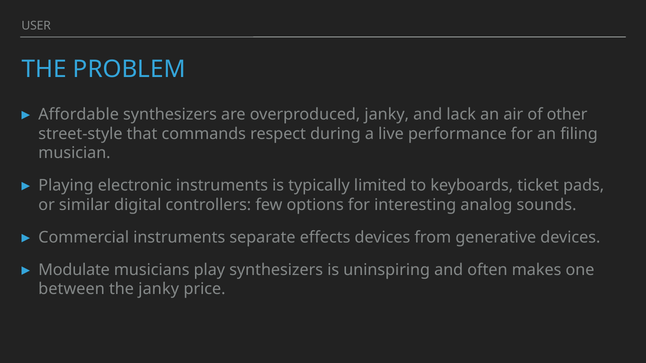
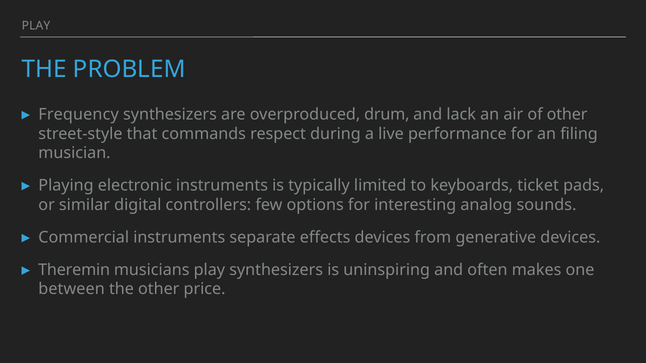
USER: USER -> PLAY (36, 26)
Affordable: Affordable -> Frequency (79, 114)
overproduced janky: janky -> drum (387, 114)
Modulate: Modulate -> Theremin (74, 270)
the janky: janky -> other (159, 289)
